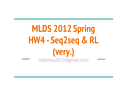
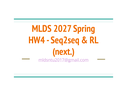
2012: 2012 -> 2027 (63, 28)
very: very -> next (64, 51)
